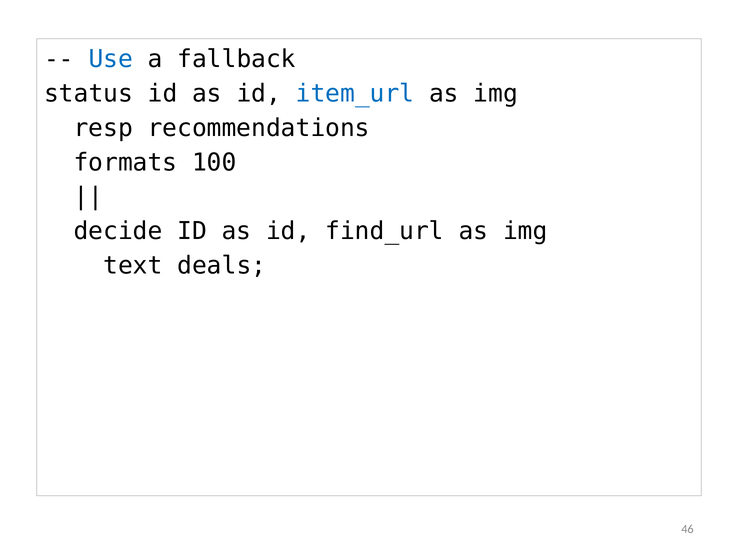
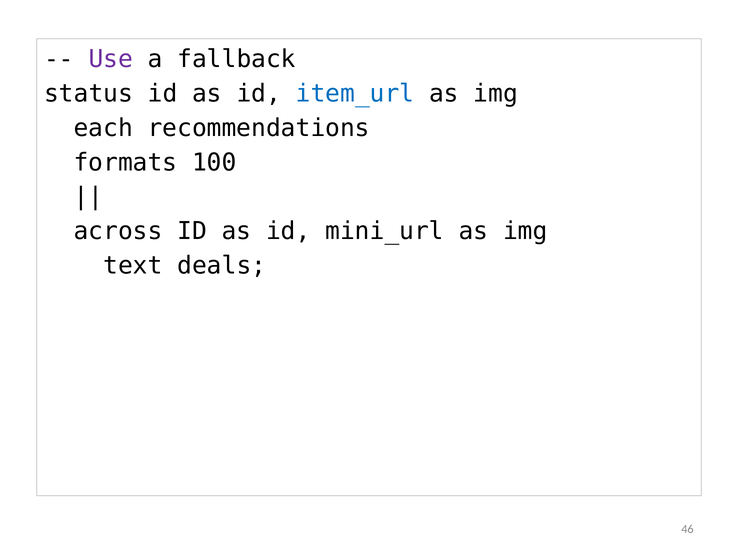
Use colour: blue -> purple (111, 59)
resp: resp -> each (103, 128)
decide: decide -> across (118, 231)
find_url: find_url -> mini_url (385, 231)
